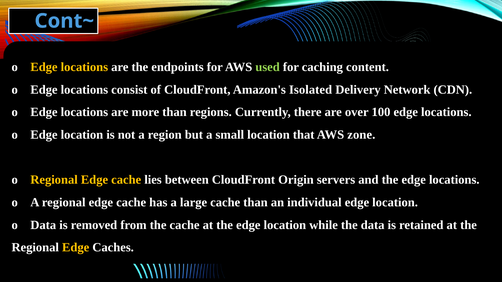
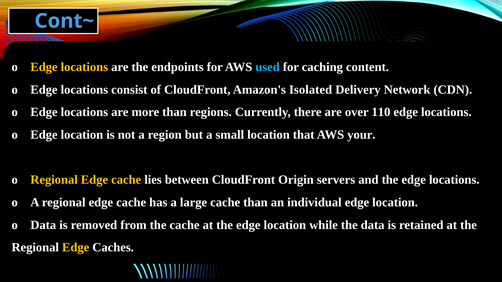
used colour: light green -> light blue (268, 67)
100: 100 -> 110 (381, 112)
zone: zone -> your (361, 135)
